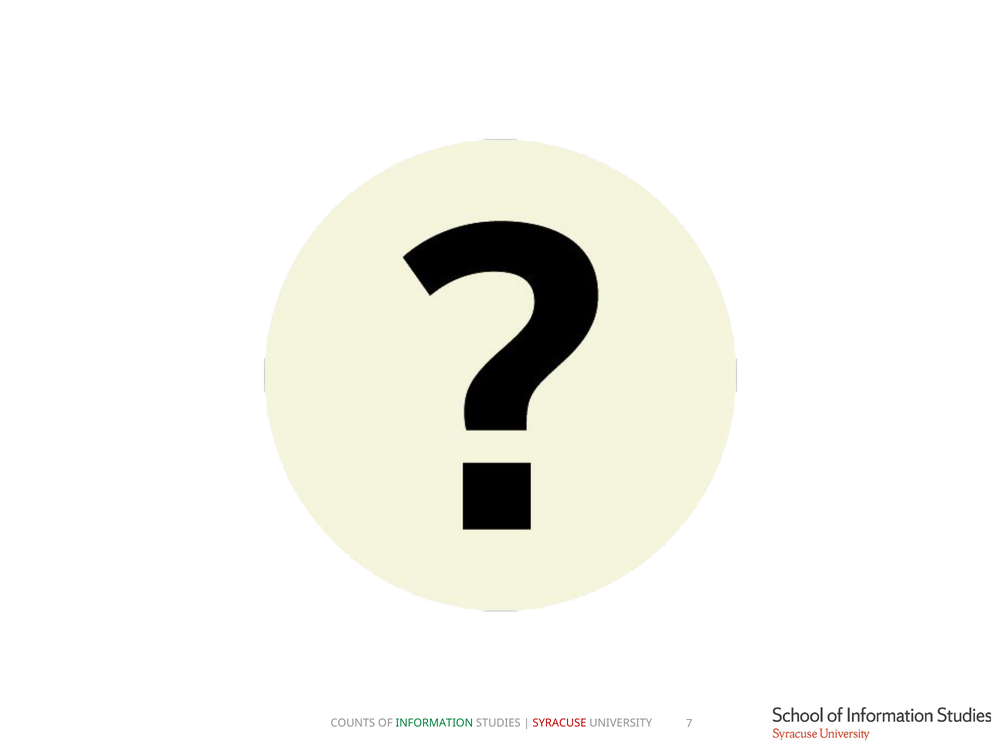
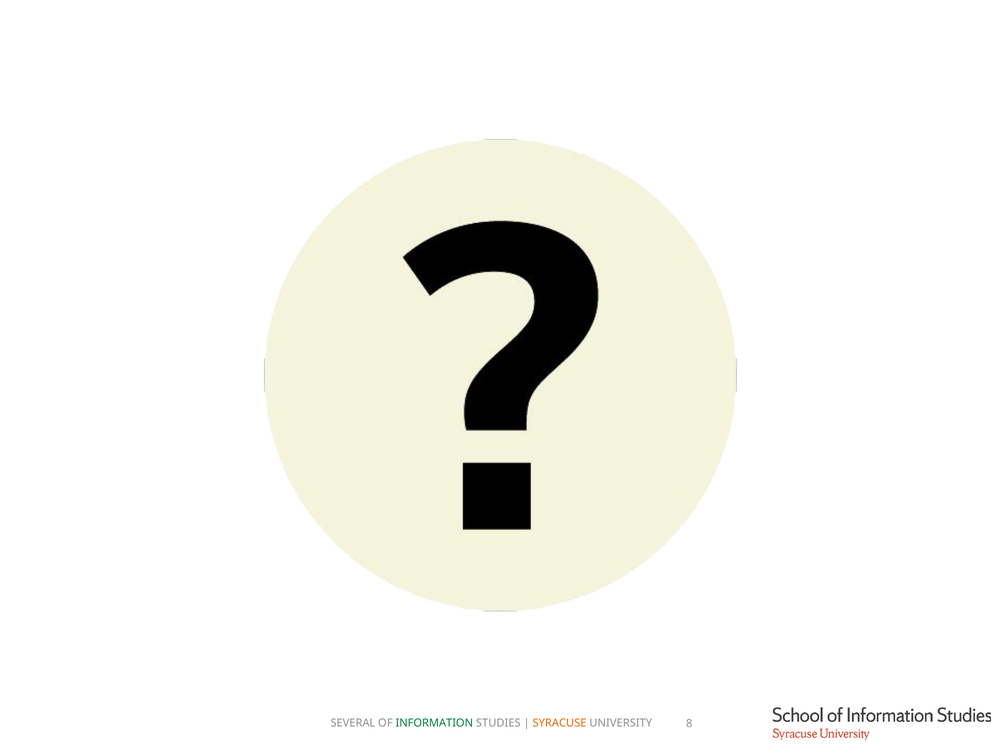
COUNTS: COUNTS -> SEVERAL (353, 724)
SYRACUSE colour: red -> orange (560, 724)
7: 7 -> 8 (689, 724)
